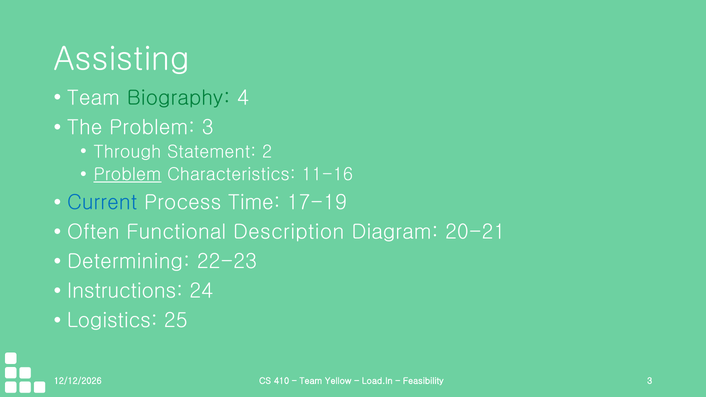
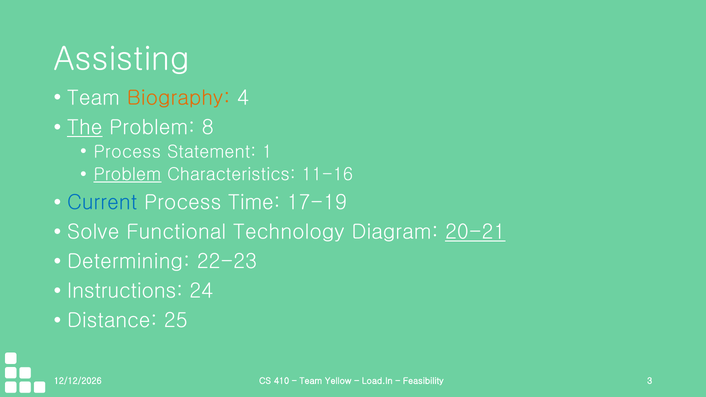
Biography colour: green -> orange (179, 98)
The underline: none -> present (85, 128)
Problem 3: 3 -> 8 (208, 128)
Through: Through -> Process (127, 152)
2: 2 -> 1 (267, 152)
Often: Often -> Solve (93, 232)
Description: Description -> Technology (289, 232)
20-21 underline: none -> present (475, 232)
Logistics: Logistics -> Distance (112, 321)
